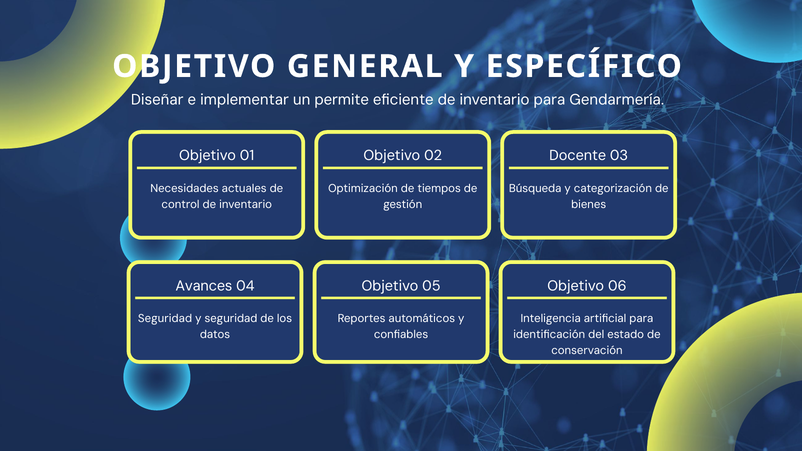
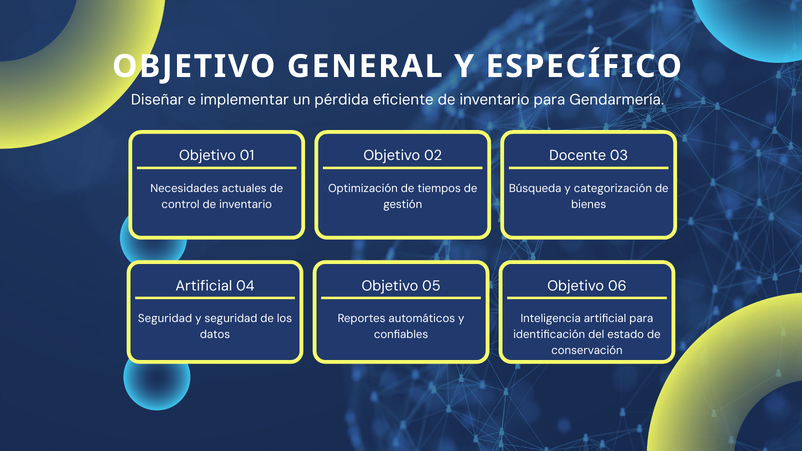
permite: permite -> pérdida (342, 100)
Avances: Avances -> Artificial (204, 286)
